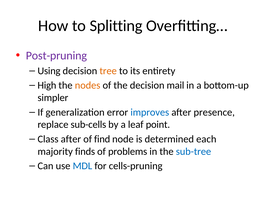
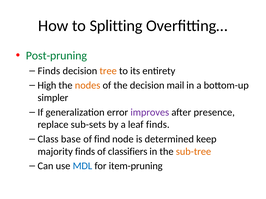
Post-pruning colour: purple -> green (56, 56)
Using: Using -> Finds (49, 71)
improves colour: blue -> purple (150, 112)
sub-cells: sub-cells -> sub-sets (88, 125)
leaf point: point -> finds (158, 125)
Class after: after -> base (71, 139)
each: each -> keep (206, 139)
problems: problems -> classifiers (128, 152)
sub-tree colour: blue -> orange (193, 152)
cells-pruning: cells-pruning -> item-pruning (136, 166)
